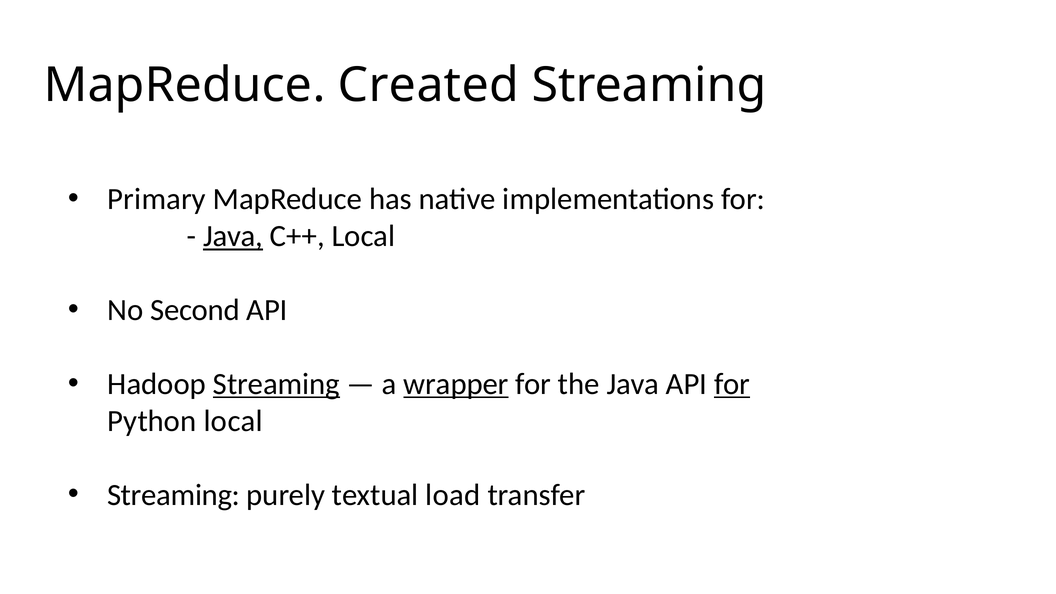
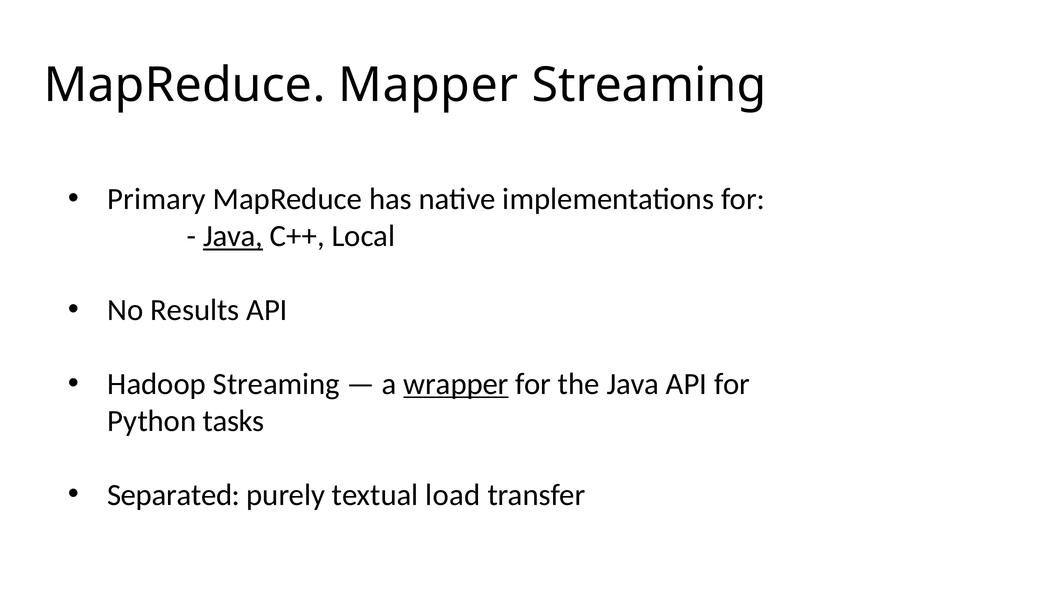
Created: Created -> Mapper (428, 85)
Second: Second -> Results (195, 310)
Streaming underline: present -> none (276, 384)
for underline: present -> none (732, 384)
Python local: local -> tasks (234, 421)
Streaming: Streaming -> Separated (174, 495)
